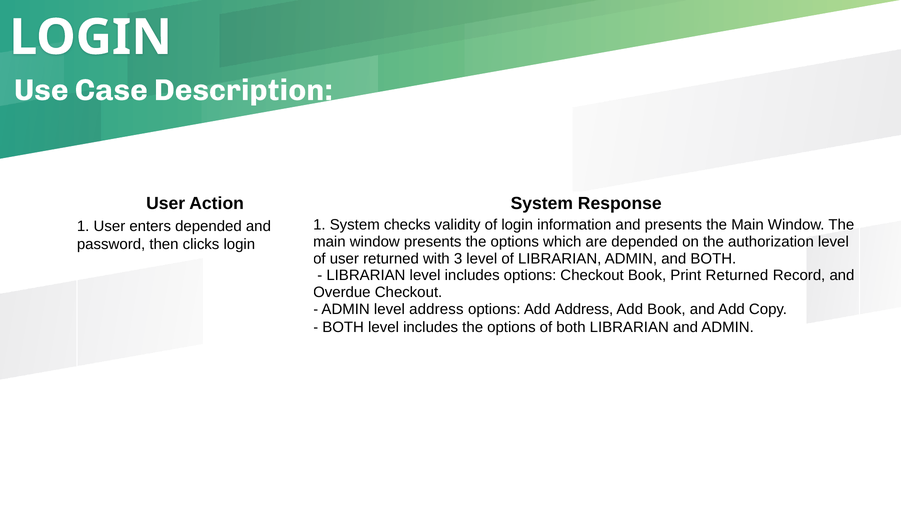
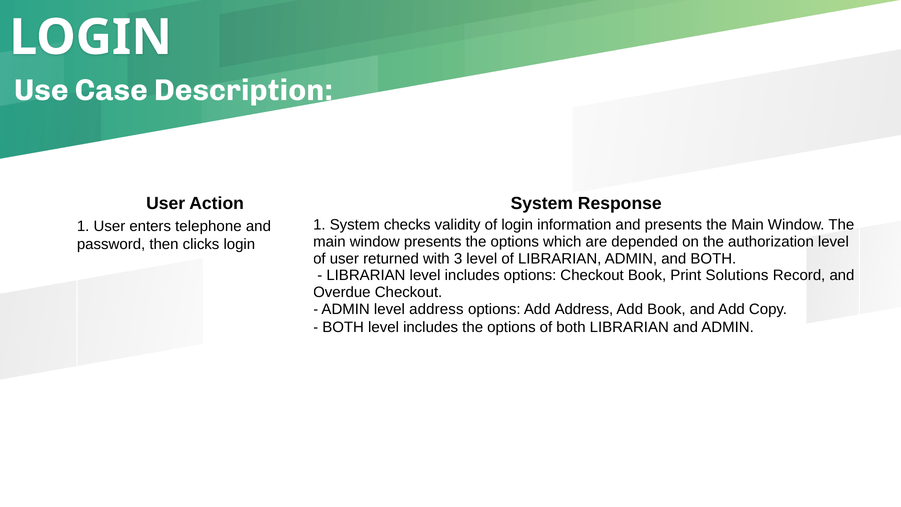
enters depended: depended -> telephone (208, 226)
Print Returned: Returned -> Solutions (737, 275)
